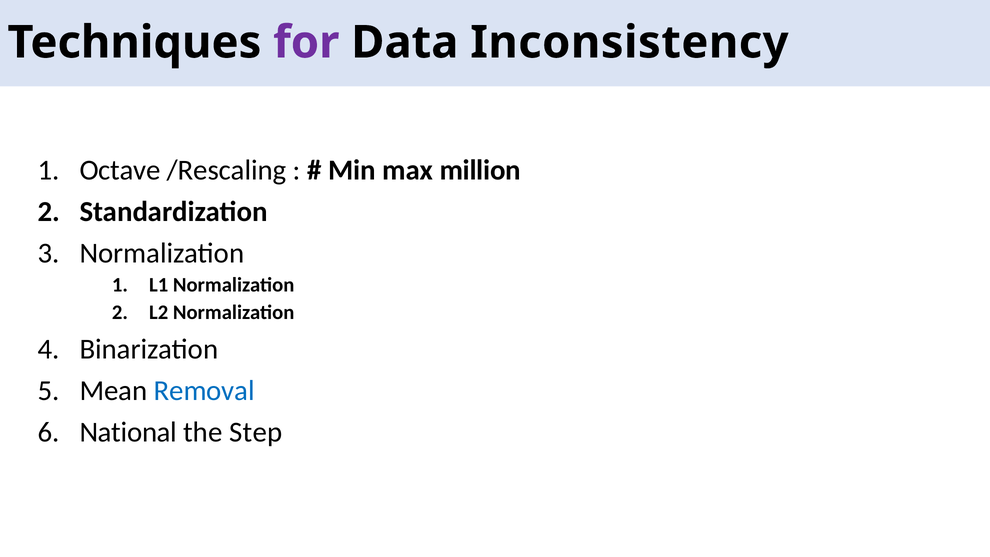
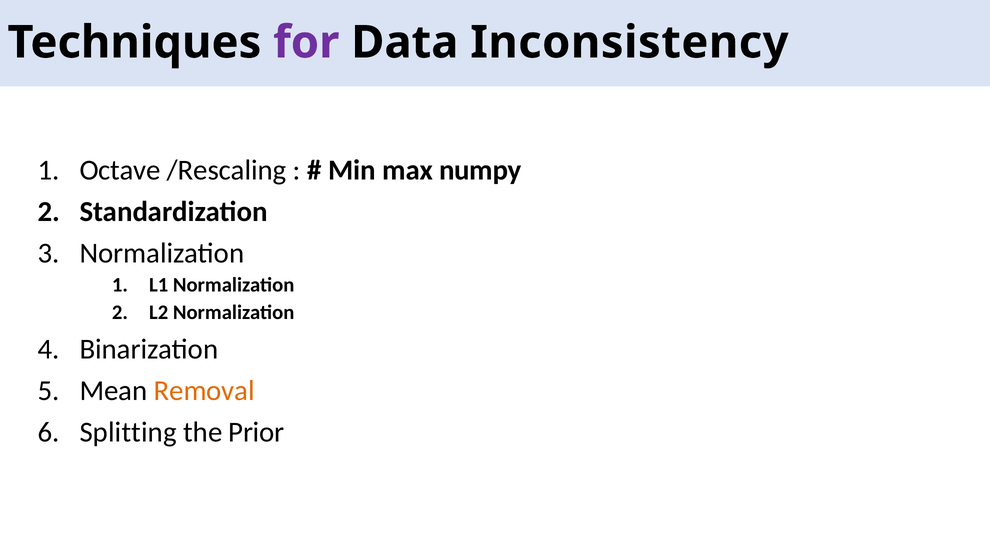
million: million -> numpy (480, 170)
Removal colour: blue -> orange (204, 391)
National: National -> Splitting (128, 432)
Step: Step -> Prior (256, 432)
